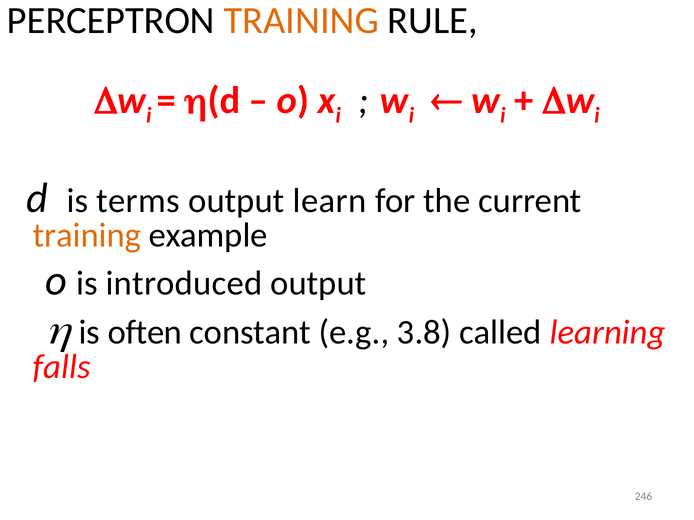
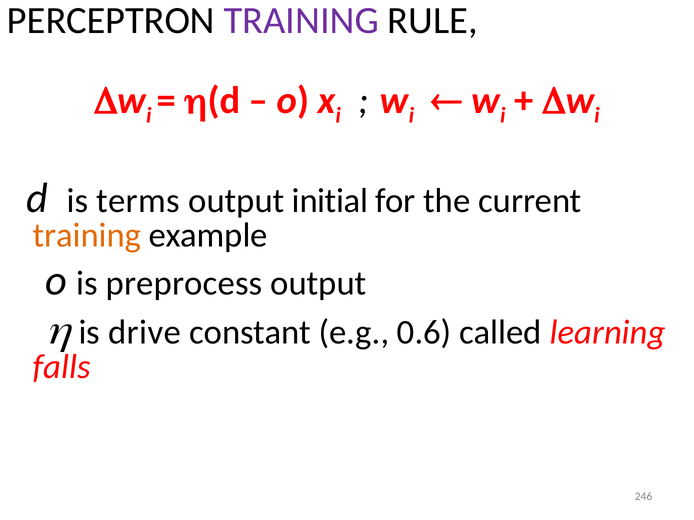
TRAINING colour: orange -> purple (301, 20)
learn: learn -> initial (330, 201)
introduced: introduced -> preprocess (184, 283)
often: often -> drive (145, 333)
3.8: 3.8 -> 0.6 (424, 333)
